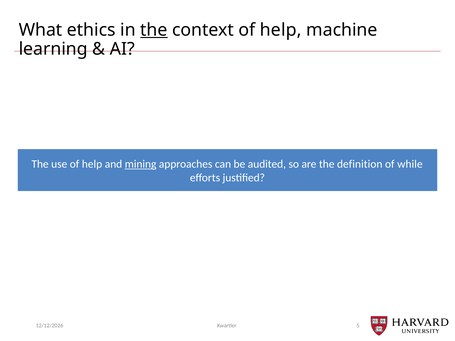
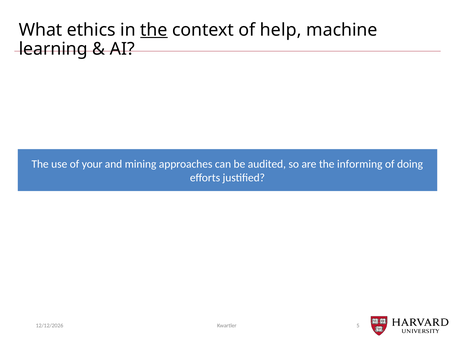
use of help: help -> your (92, 164)
mining underline: present -> none (141, 164)
definition: definition -> informing (360, 164)
while: while -> doing (410, 164)
